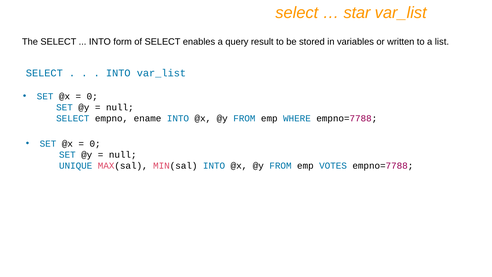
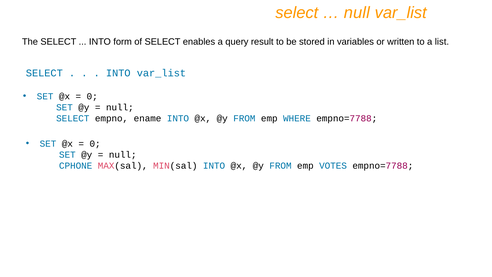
star: star -> null (357, 13)
UNIQUE: UNIQUE -> CPHONE (76, 166)
